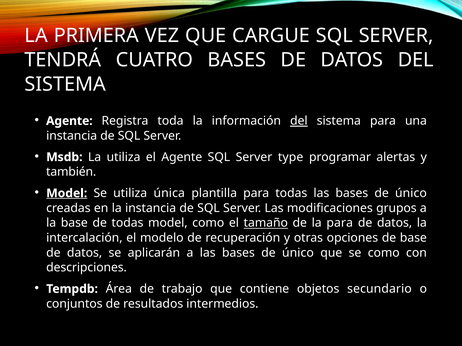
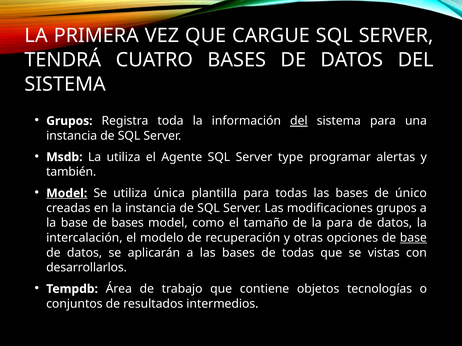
Agente: Agente -> Grupos (69, 121)
de todas: todas -> bases (128, 223)
tamaño underline: present -> none (266, 223)
base underline: none -> present (413, 238)
único: único -> todas (298, 253)
se como: como -> vistas (384, 253)
descripciones: descripciones -> desarrollarlos (87, 268)
secundario: secundario -> tecnologías (380, 289)
